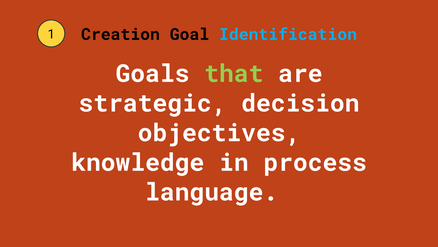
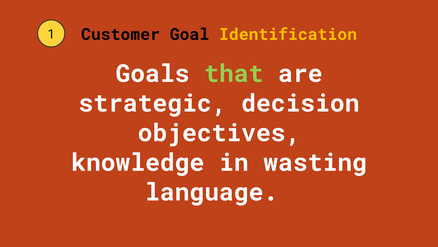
Creation: Creation -> Customer (120, 34)
Identification colour: light blue -> yellow (288, 34)
process: process -> wasting (315, 162)
